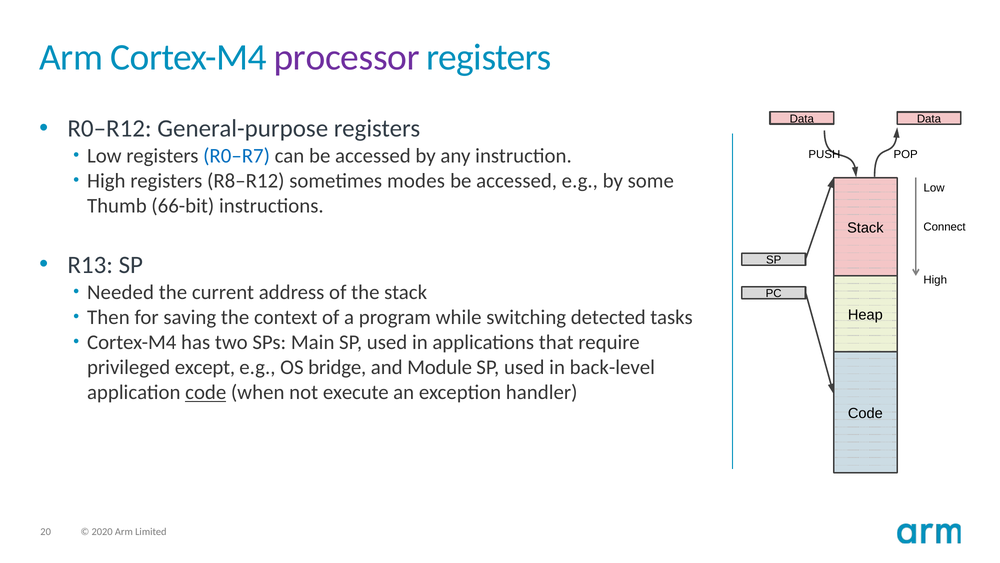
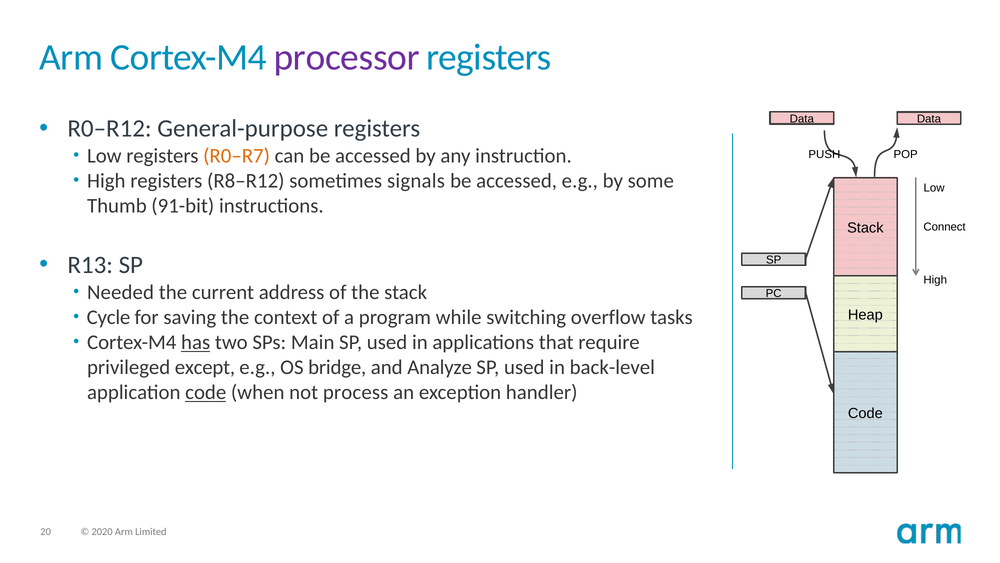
R0–R7 colour: blue -> orange (237, 156)
modes: modes -> signals (416, 181)
66-bit: 66-bit -> 91-bit (183, 206)
Then: Then -> Cycle (109, 317)
detected: detected -> overflow (608, 317)
has underline: none -> present (196, 342)
Module: Module -> Analyze (440, 367)
execute: execute -> process (356, 392)
